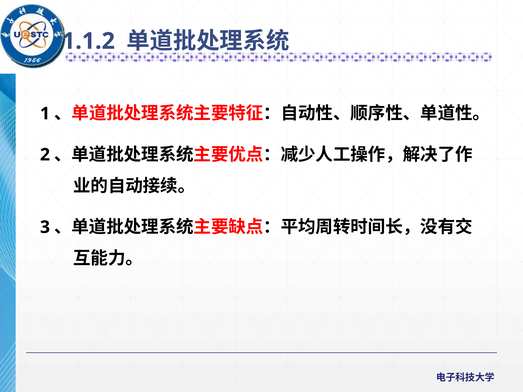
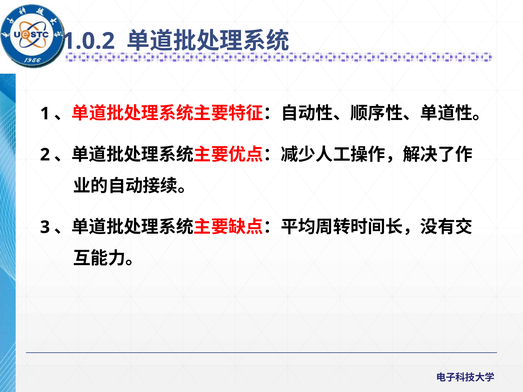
1.1.2: 1.1.2 -> 1.0.2 (88, 41)
